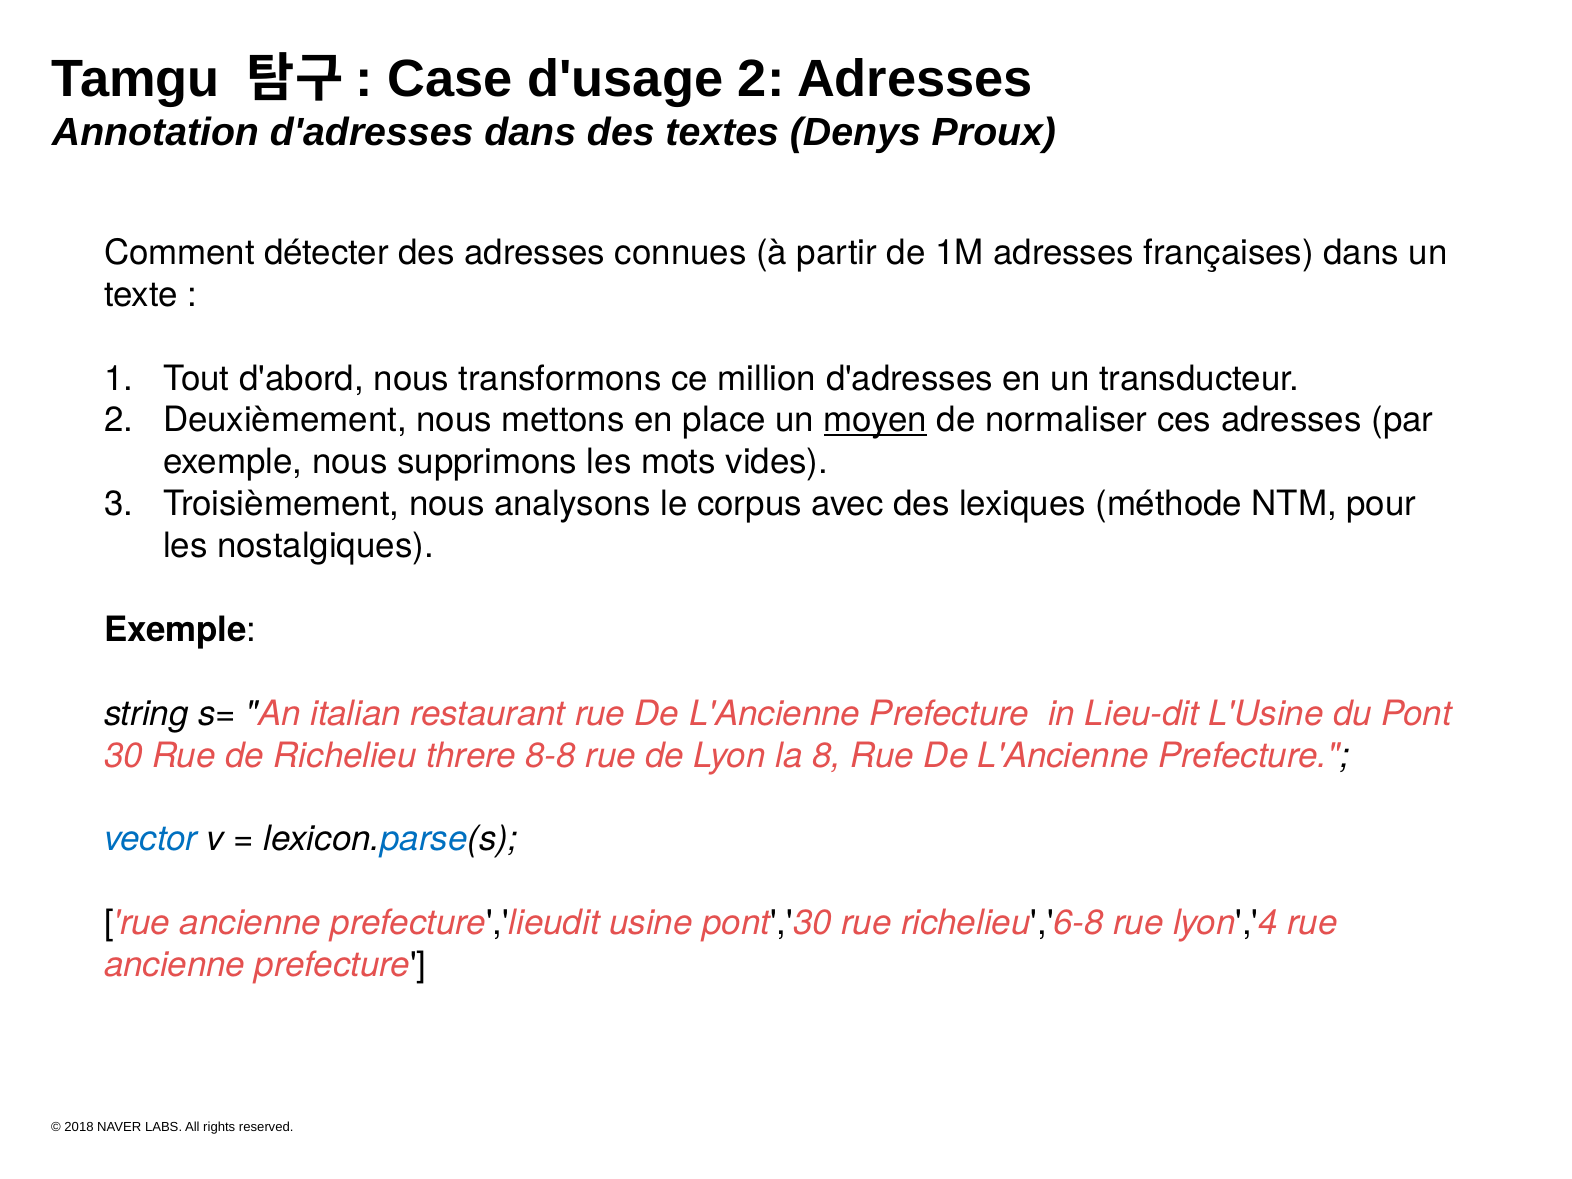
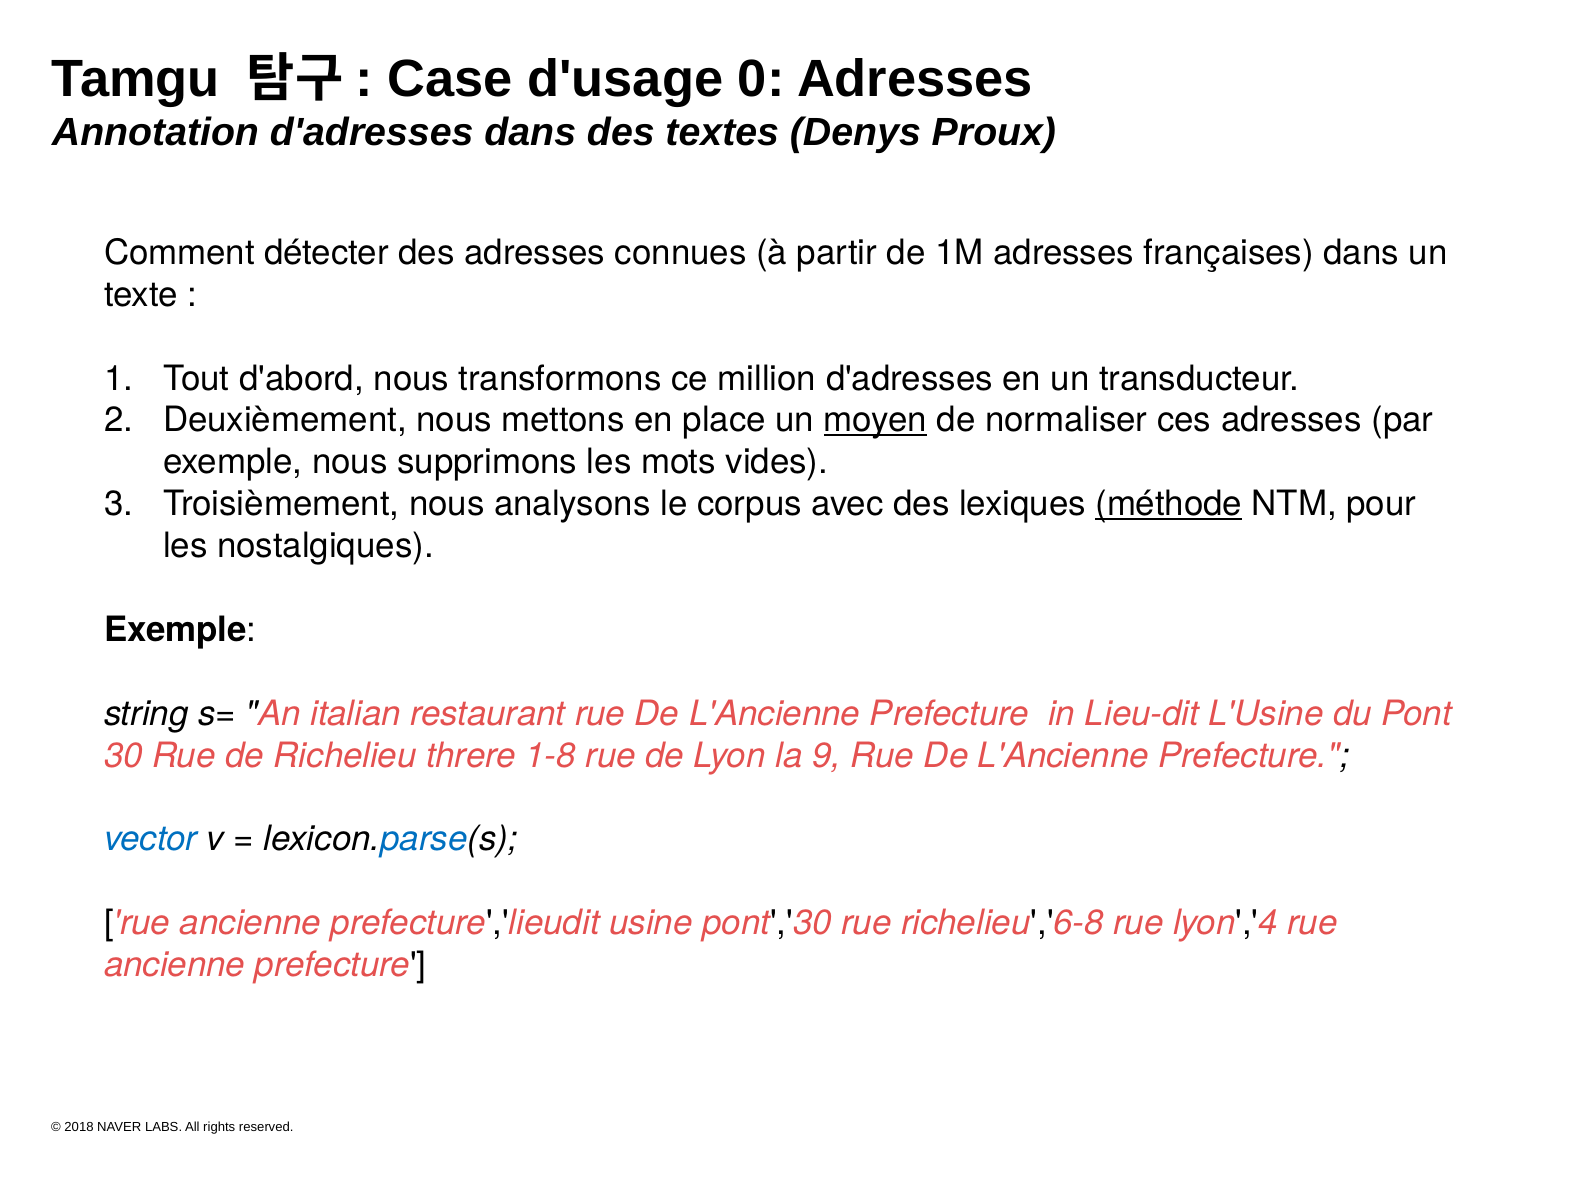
d'usage 2: 2 -> 0 (761, 79)
méthode underline: none -> present (1169, 504)
8-8: 8-8 -> 1-8 (551, 756)
8: 8 -> 9 (827, 756)
